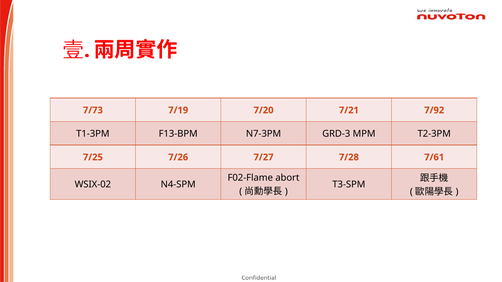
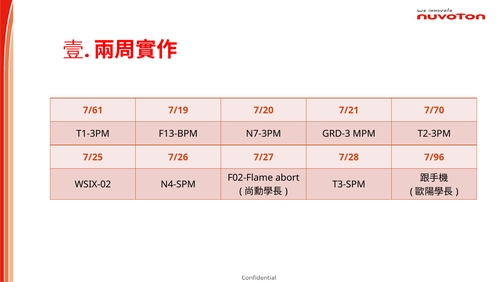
7/73: 7/73 -> 7/61 (93, 110)
7/92: 7/92 -> 7/70 (434, 110)
7/61: 7/61 -> 7/96 (434, 157)
